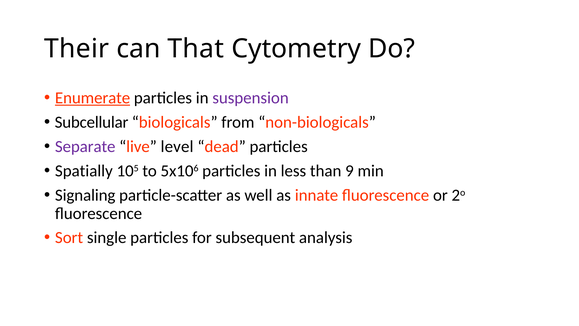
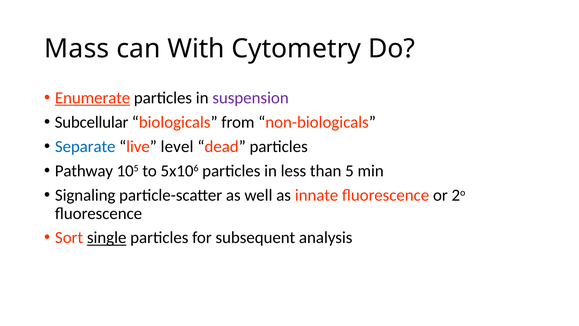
Their: Their -> Mass (77, 49)
That: That -> With (196, 49)
Separate colour: purple -> blue (85, 146)
Spatially: Spatially -> Pathway (84, 171)
9: 9 -> 5 (349, 171)
single underline: none -> present (107, 238)
